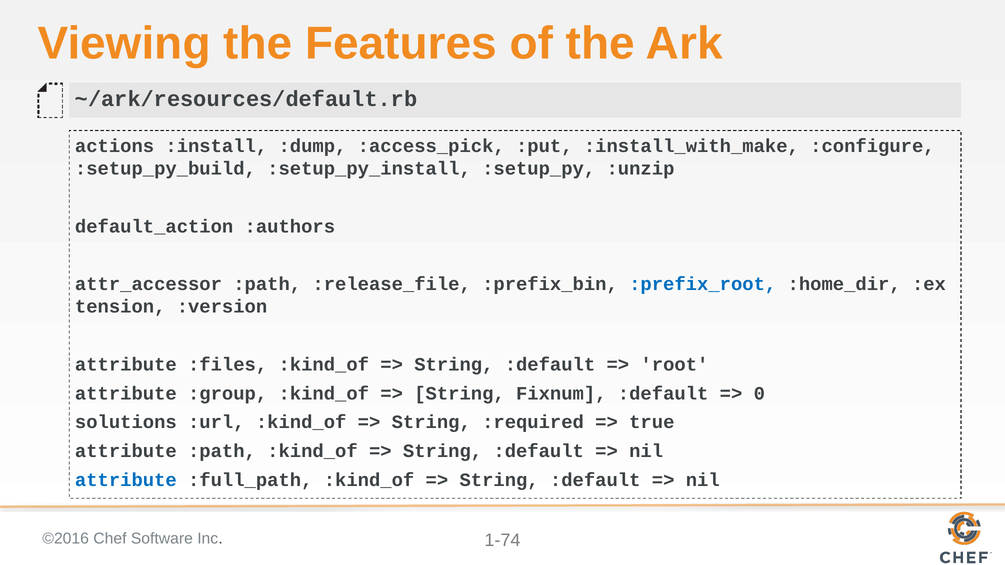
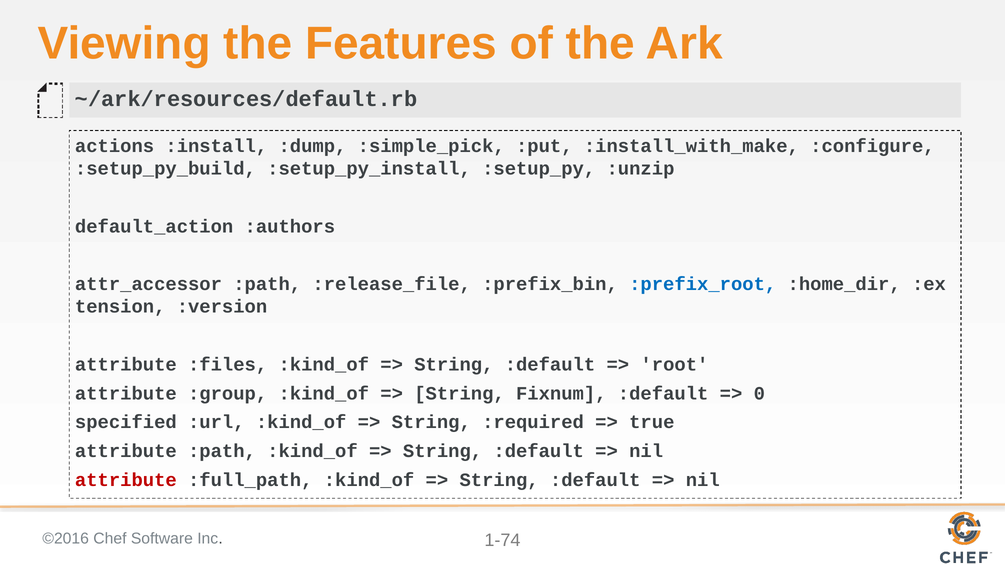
:access_pick: :access_pick -> :simple_pick (431, 146)
solutions: solutions -> specified (126, 422)
attribute colour: blue -> red (126, 480)
